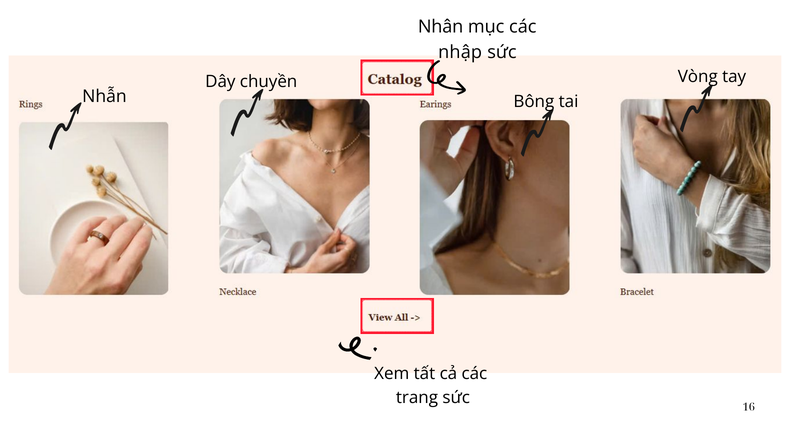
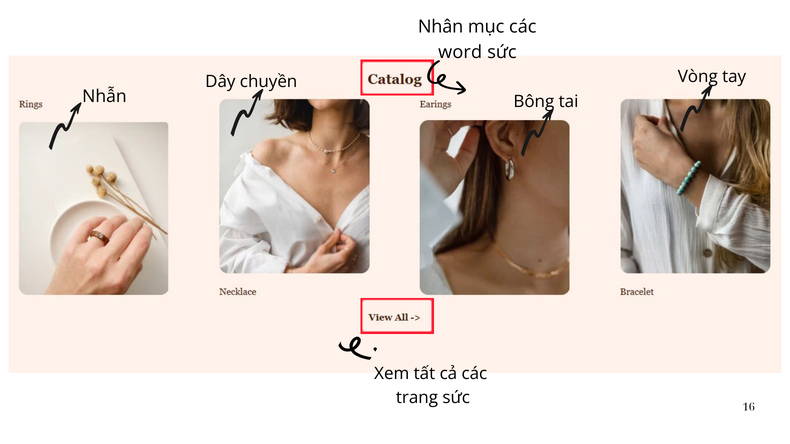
nhập: nhập -> word (460, 52)
